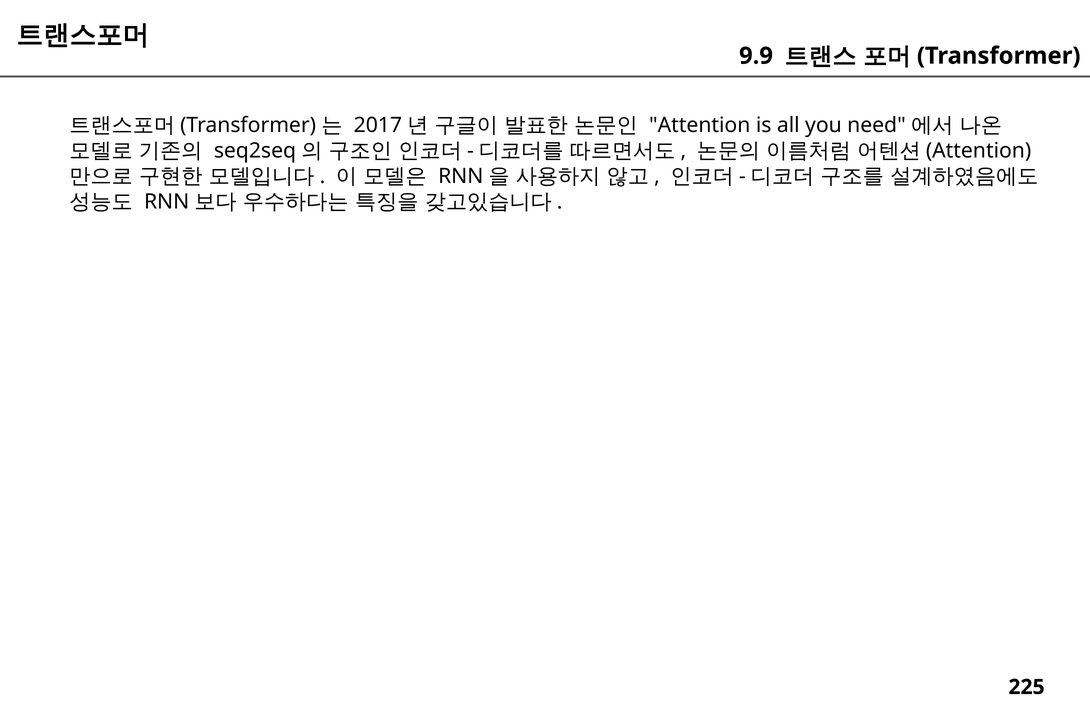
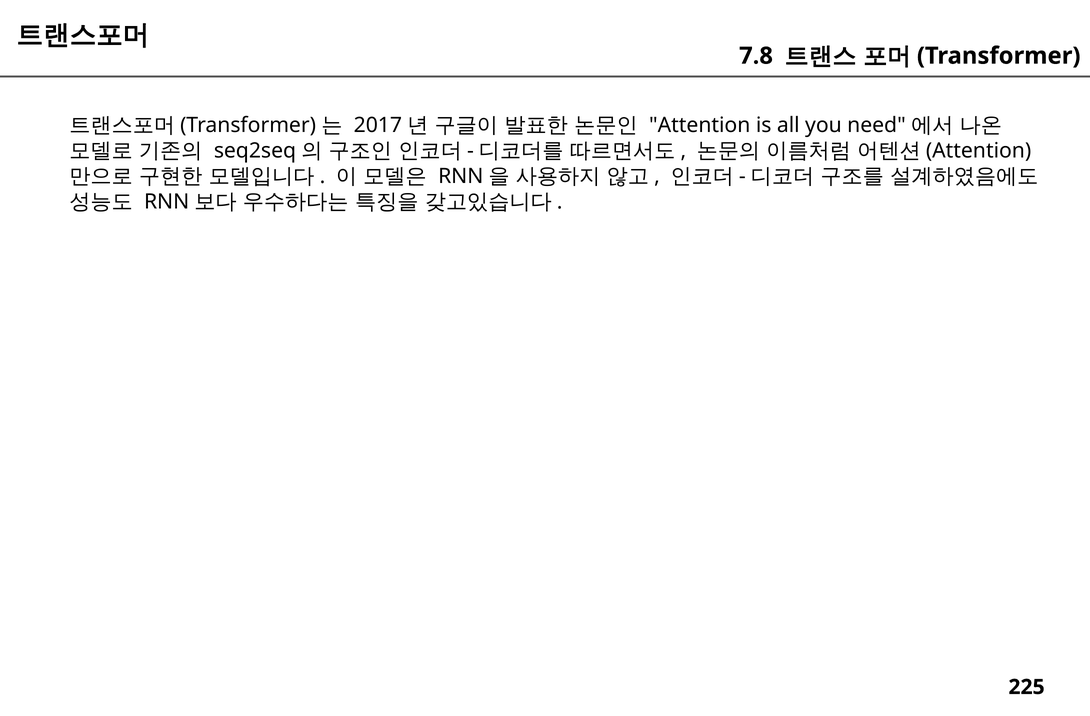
9.9: 9.9 -> 7.8 (756, 56)
